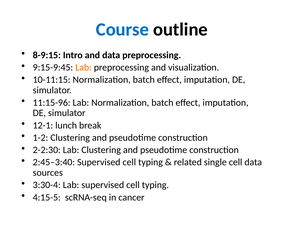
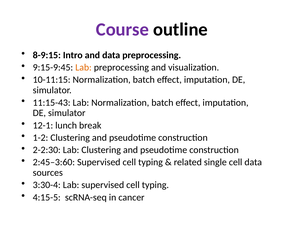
Course colour: blue -> purple (122, 29)
11:15-96: 11:15-96 -> 11:15-43 (52, 103)
2:45–3:40: 2:45–3:40 -> 2:45–3:60 (54, 162)
